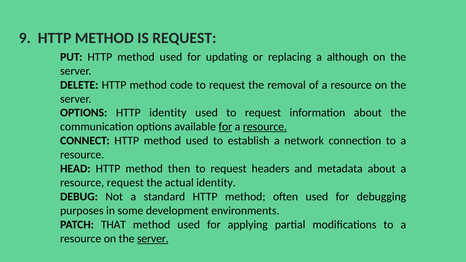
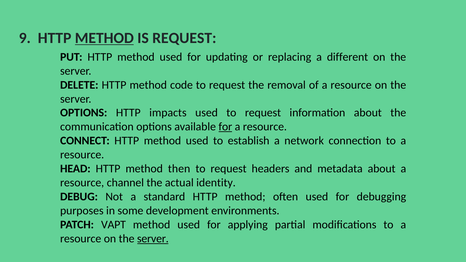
METHOD underline: none -> present (104, 38)
although: although -> different (347, 57)
HTTP identity: identity -> impacts (168, 113)
resource underline: present -> none (265, 127)
resource request: request -> channel (125, 183)
THAT: THAT -> VAPT (113, 225)
